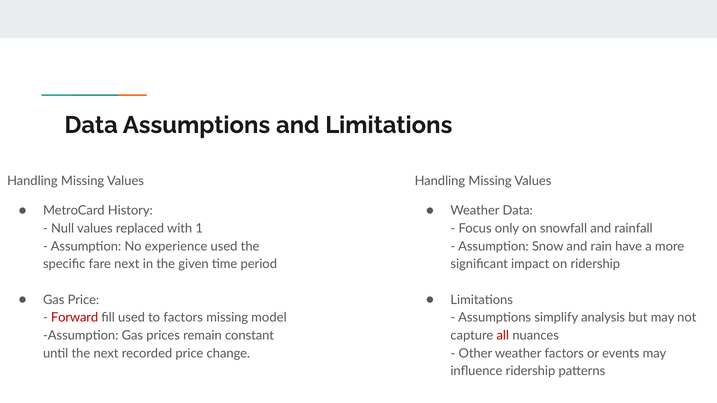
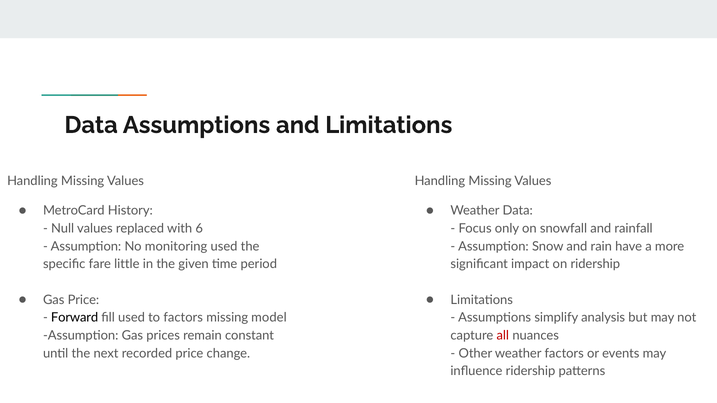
1: 1 -> 6 (199, 229)
experience: experience -> monitoring (176, 246)
fare next: next -> little (127, 264)
Forward colour: red -> black (75, 318)
